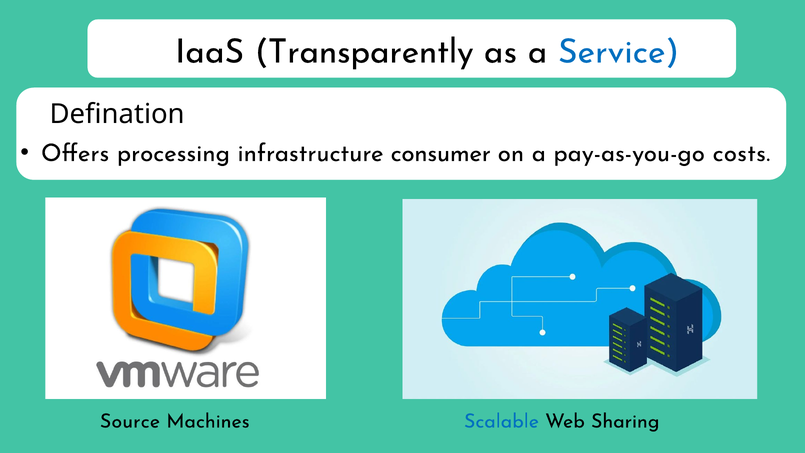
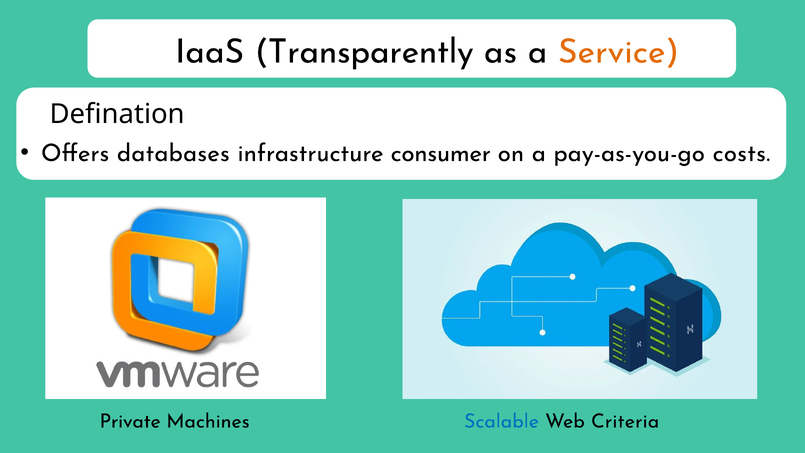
Service colour: blue -> orange (619, 51)
processing: processing -> databases (173, 153)
Source: Source -> Private (130, 421)
Sharing: Sharing -> Criteria (625, 421)
